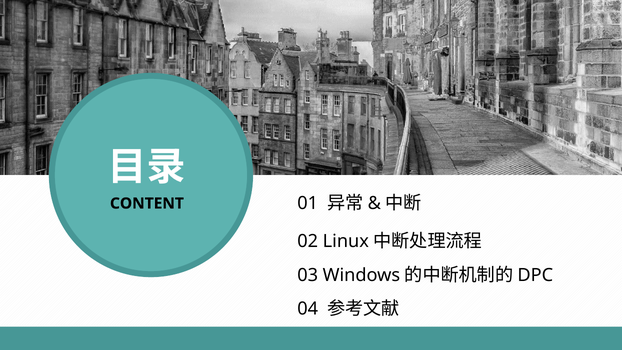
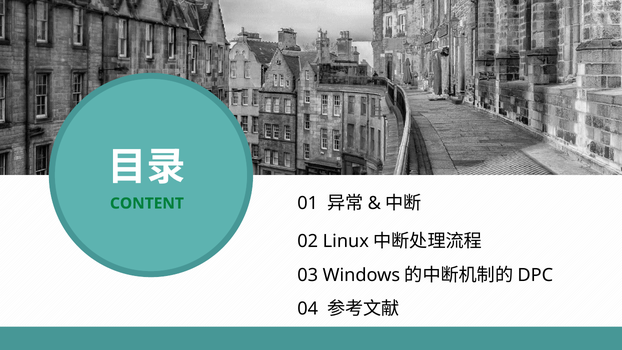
CONTENT colour: black -> green (147, 203)
